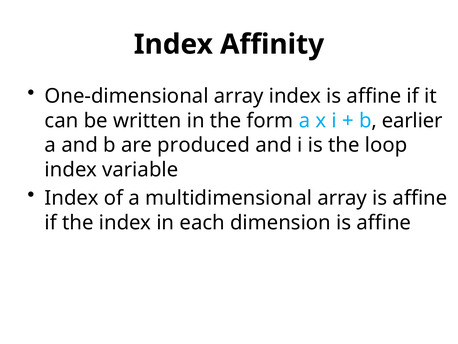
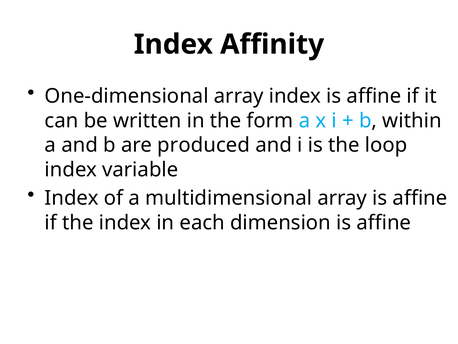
earlier: earlier -> within (412, 121)
